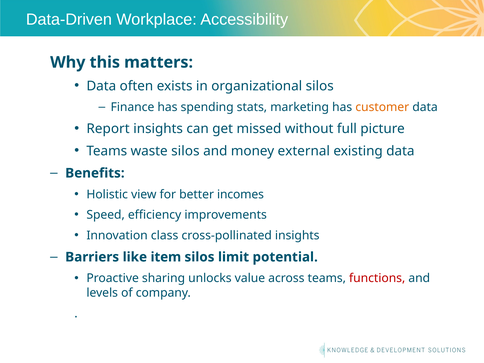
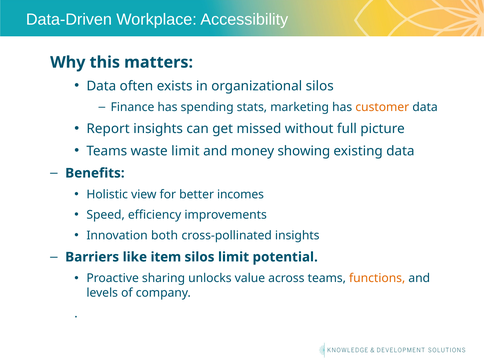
waste silos: silos -> limit (185, 151)
external: external -> showing (304, 151)
class: class -> both (165, 236)
functions colour: red -> orange (377, 278)
